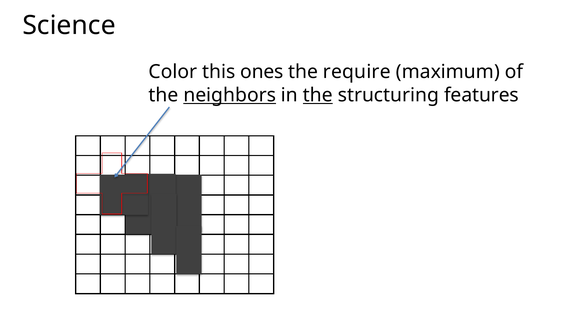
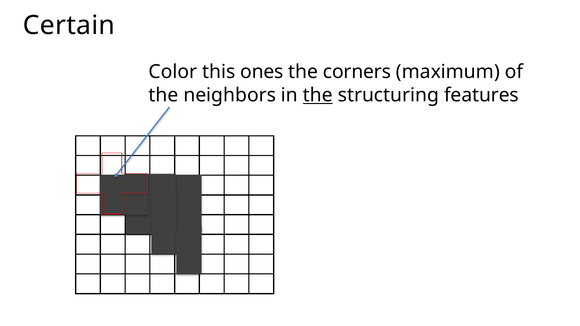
Science: Science -> Certain (69, 25)
require: require -> corners (357, 72)
neighbors underline: present -> none (230, 95)
